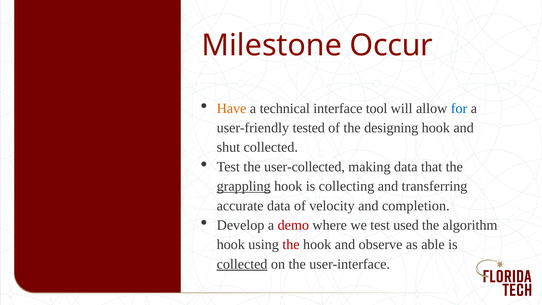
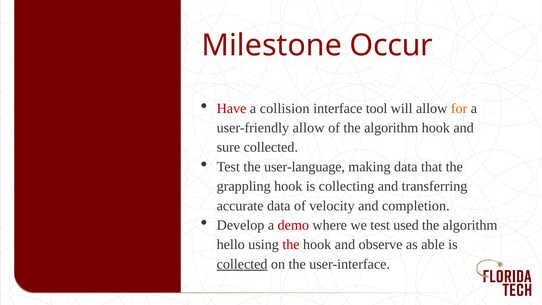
Have colour: orange -> red (232, 108)
technical: technical -> collision (285, 108)
for colour: blue -> orange (459, 108)
user-friendly tested: tested -> allow (309, 128)
of the designing: designing -> algorithm (391, 128)
shut: shut -> sure (228, 147)
user-collected: user-collected -> user-language (305, 167)
grappling underline: present -> none (244, 186)
hook: hook -> hello (231, 245)
